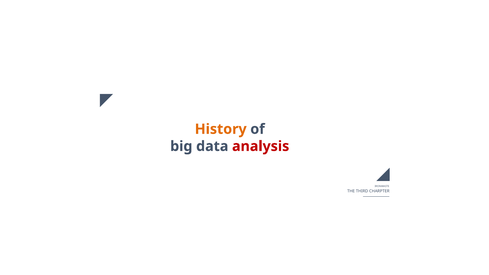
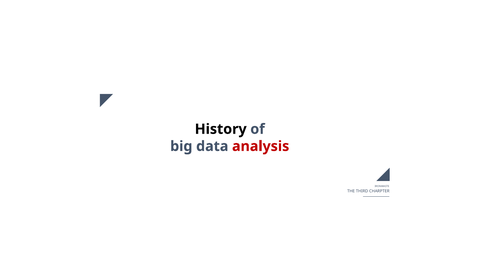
History colour: orange -> black (221, 129)
